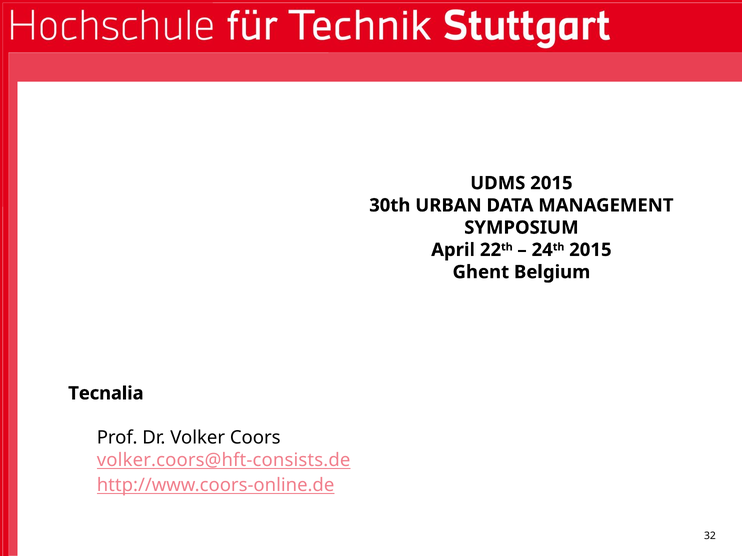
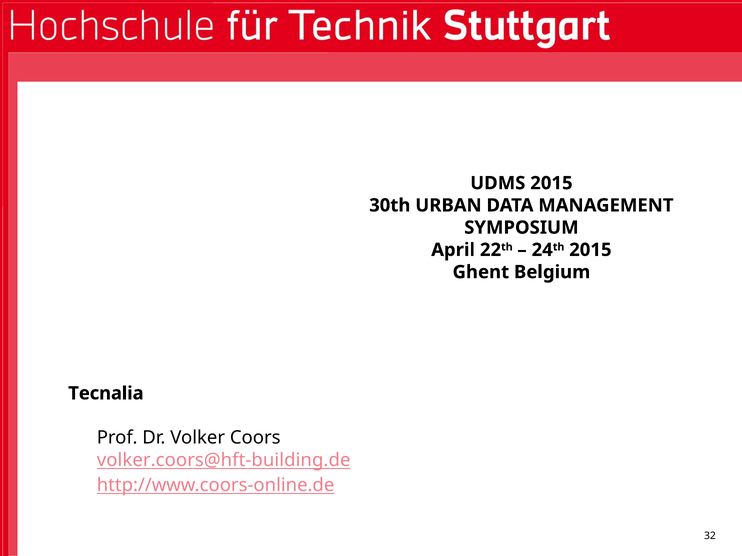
volker.coors@hft-consists.de: volker.coors@hft-consists.de -> volker.coors@hft-building.de (224, 460)
